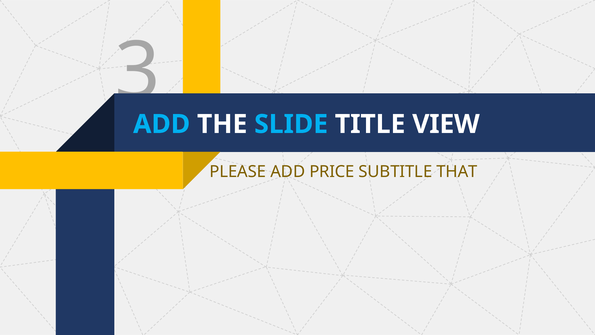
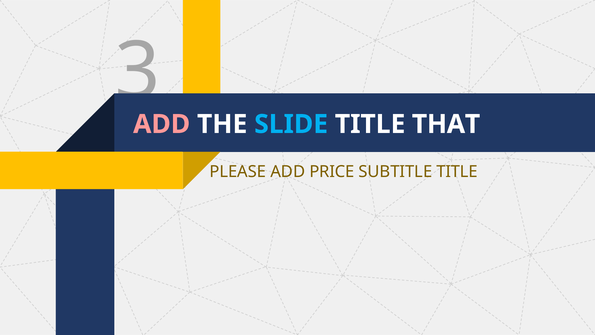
ADD colour: light blue -> pink (162, 124)
VIEW: VIEW -> THAT (446, 124)
SUBTITLE THAT: THAT -> TITLE (457, 172)
